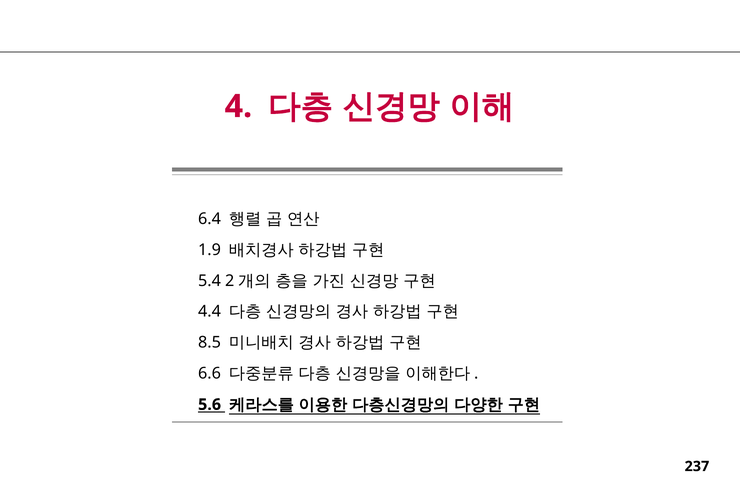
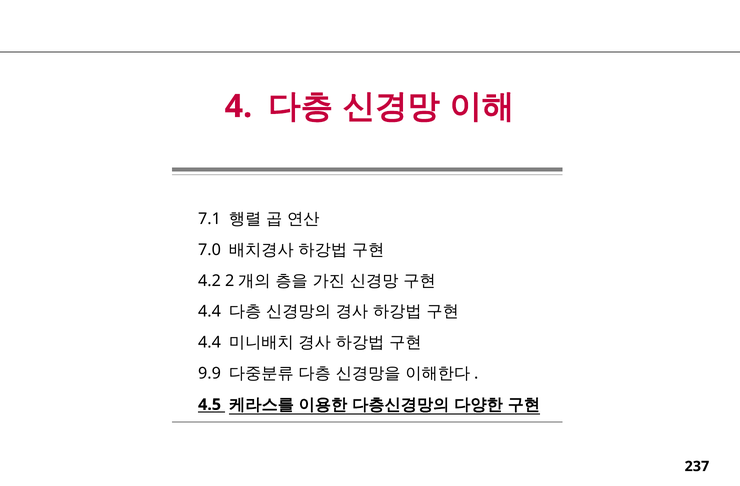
6.4: 6.4 -> 7.1 (209, 219)
1.9: 1.9 -> 7.0 (209, 250)
5.4: 5.4 -> 4.2 (209, 281)
8.5: 8.5 -> 4.4 (209, 343)
6.6: 6.6 -> 9.9 (209, 374)
5.6: 5.6 -> 4.5 (210, 405)
